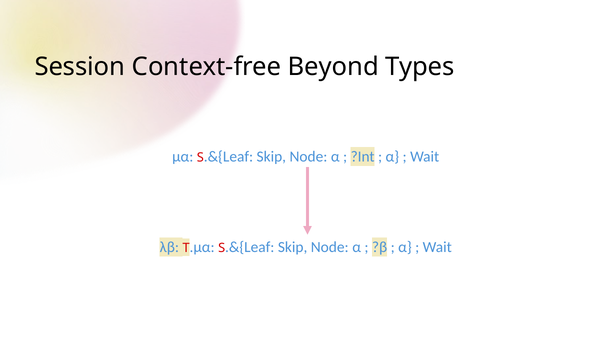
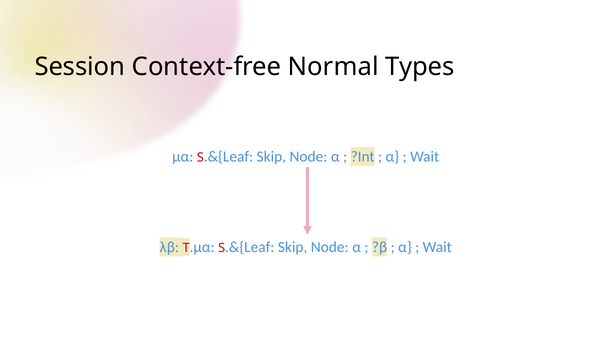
Beyond: Beyond -> Normal (333, 67)
